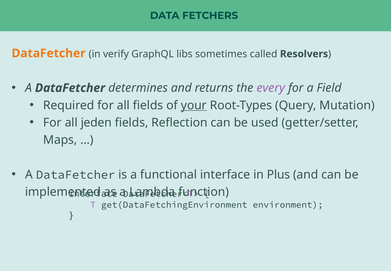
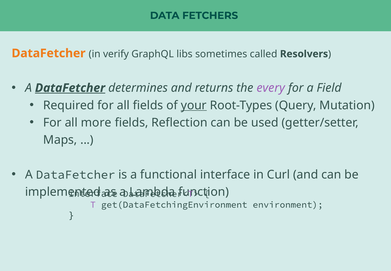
DataFetcher underline: none -> present (70, 88)
jeden: jeden -> more (96, 123)
Plus: Plus -> Curl (278, 174)
